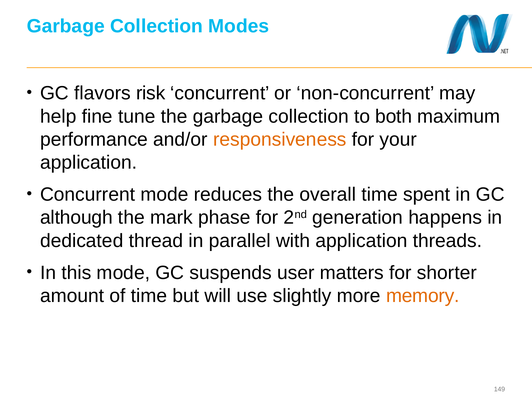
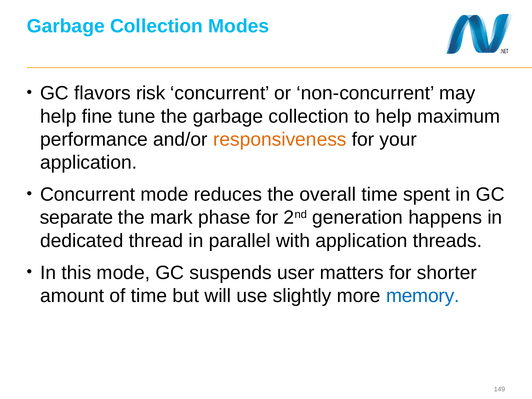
to both: both -> help (394, 116)
although: although -> separate (76, 218)
memory colour: orange -> blue (423, 296)
